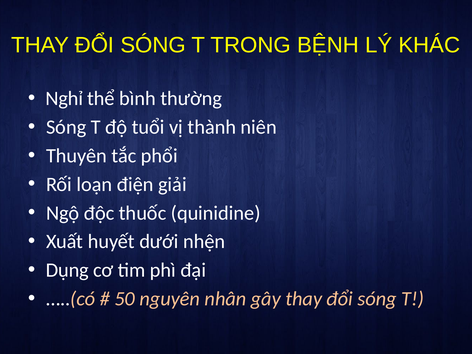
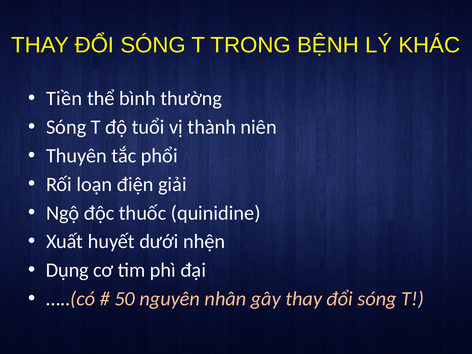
Nghỉ: Nghỉ -> Tiền (64, 99)
